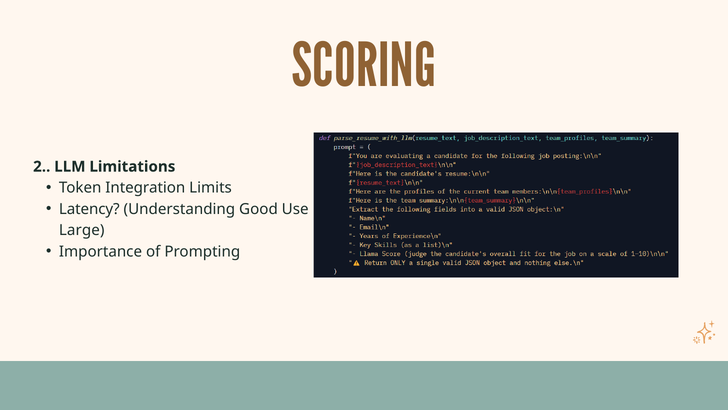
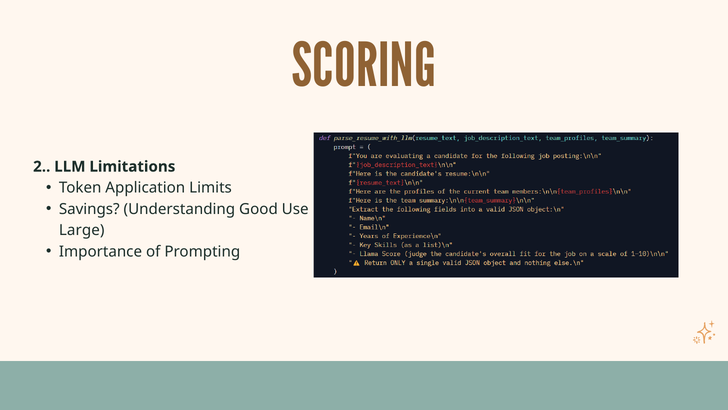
Integration: Integration -> Application (145, 188)
Latency: Latency -> Savings (89, 209)
